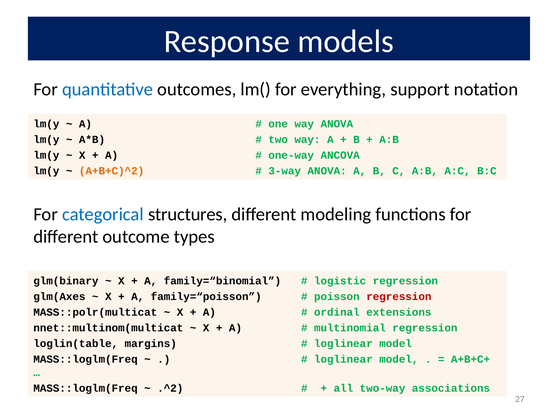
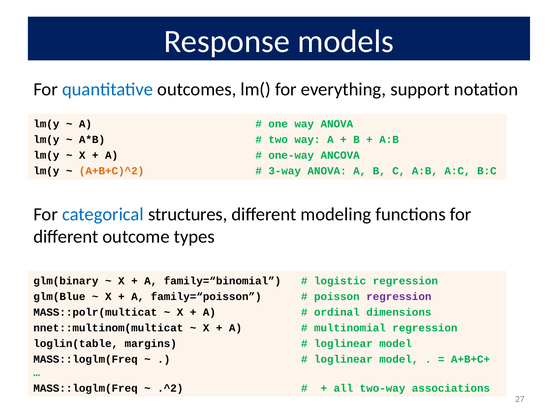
glm(Axes: glm(Axes -> glm(Blue (59, 297)
regression colour: red -> purple (399, 297)
extensions: extensions -> dimensions (399, 313)
